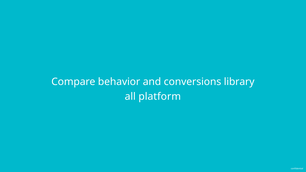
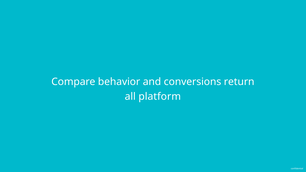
library: library -> return (239, 82)
